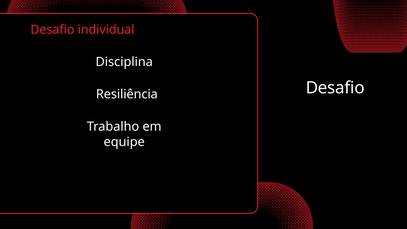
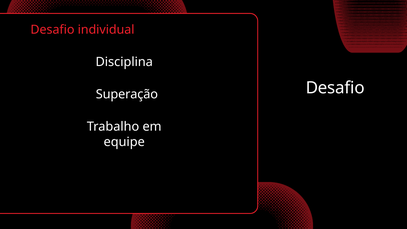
Resiliência: Resiliência -> Superação (127, 94)
